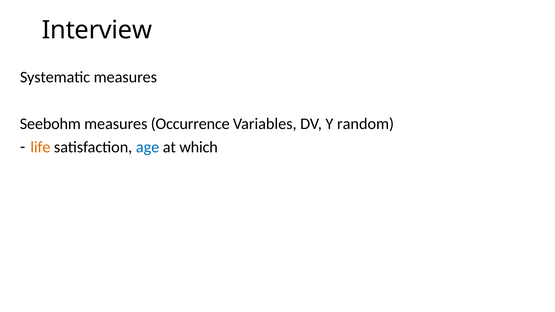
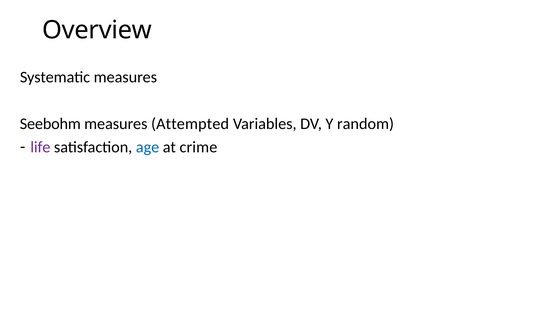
Interview: Interview -> Overview (97, 30)
Occurrence: Occurrence -> Attempted (190, 124)
life colour: orange -> purple (40, 147)
which: which -> crime (198, 147)
